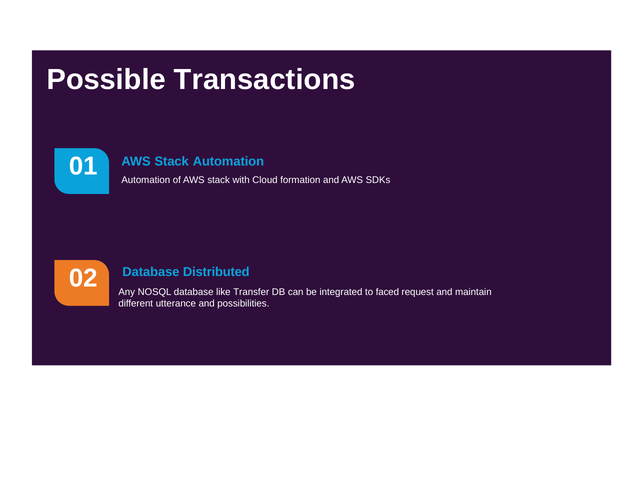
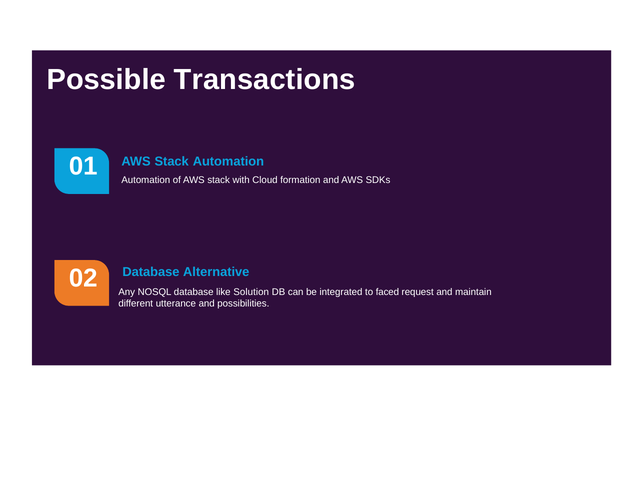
Distributed: Distributed -> Alternative (216, 272)
Transfer: Transfer -> Solution (251, 292)
